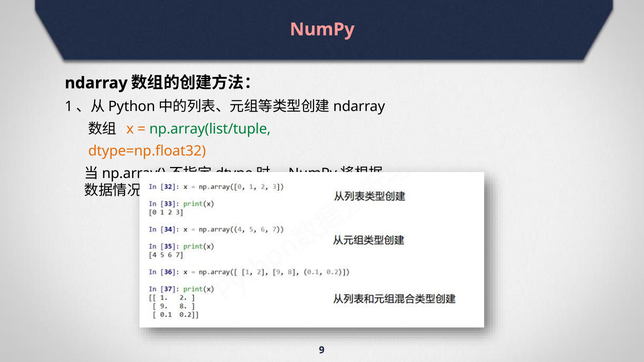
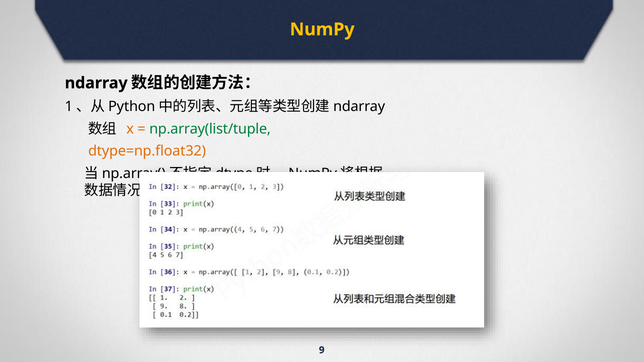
NumPy colour: pink -> yellow (322, 29)
